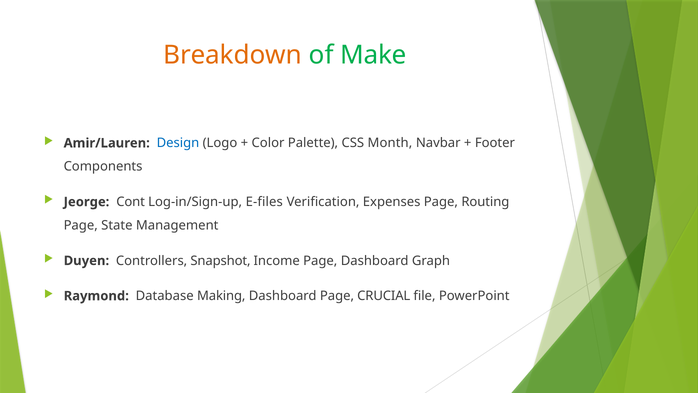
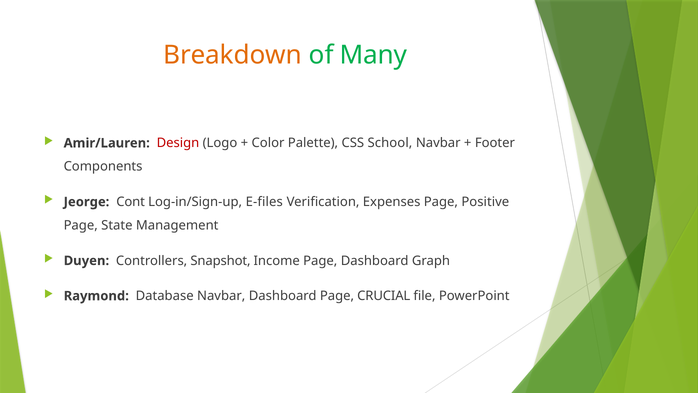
Make: Make -> Many (374, 55)
Design colour: blue -> red (178, 143)
Month: Month -> School (390, 143)
Routing: Routing -> Positive (485, 202)
Database Making: Making -> Navbar (221, 296)
